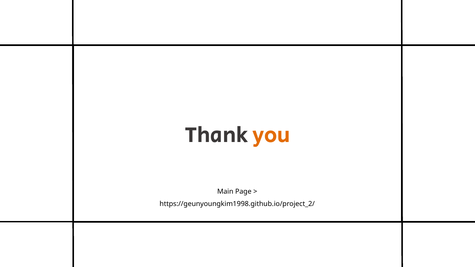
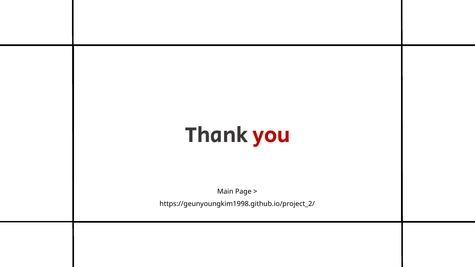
you colour: orange -> red (271, 135)
